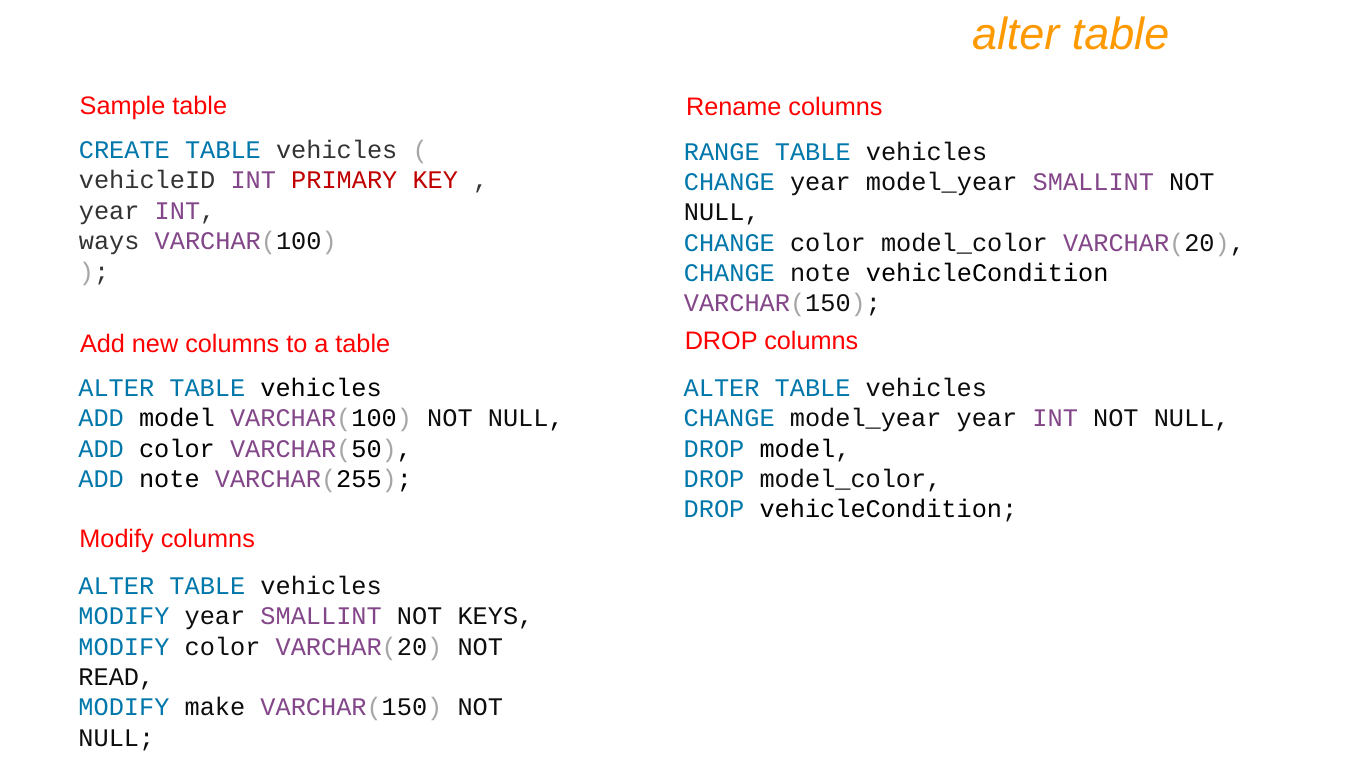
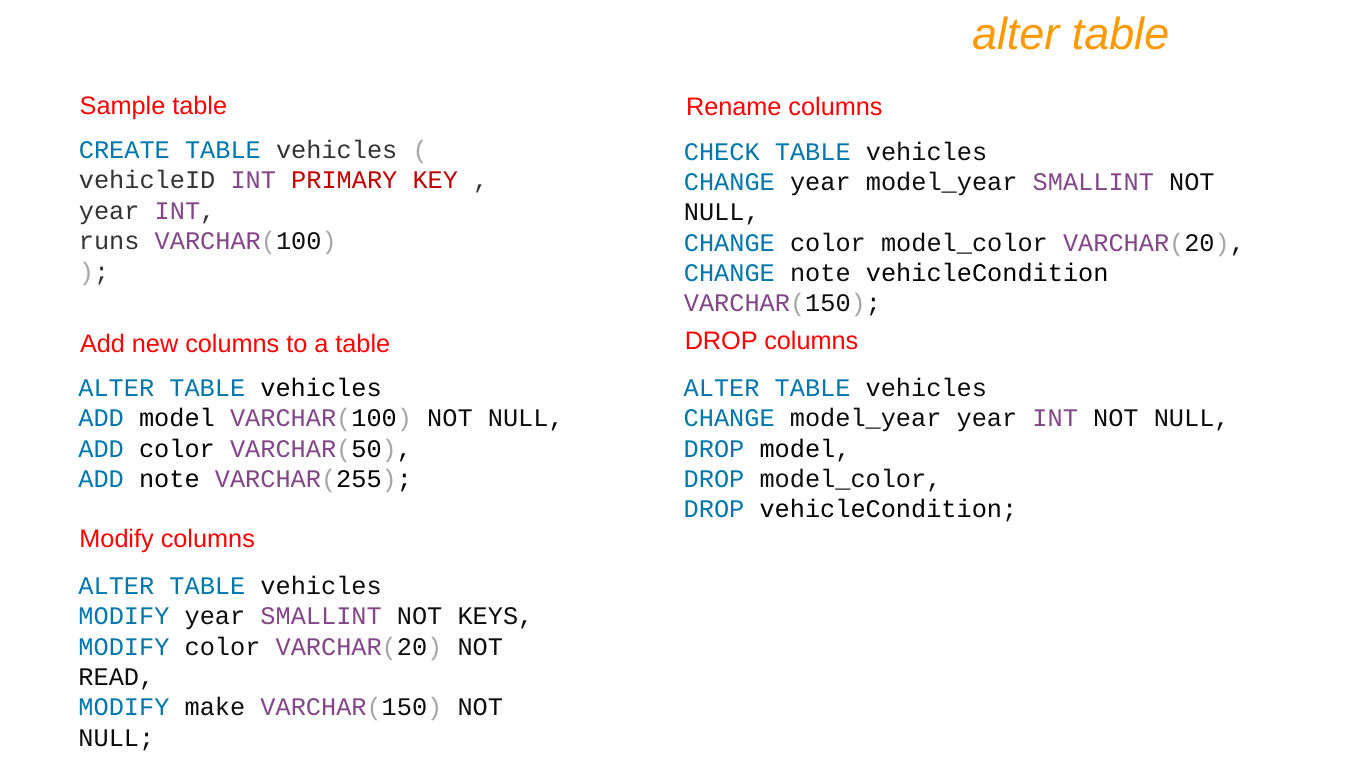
RANGE: RANGE -> CHECK (722, 152)
ways: ways -> runs (109, 241)
